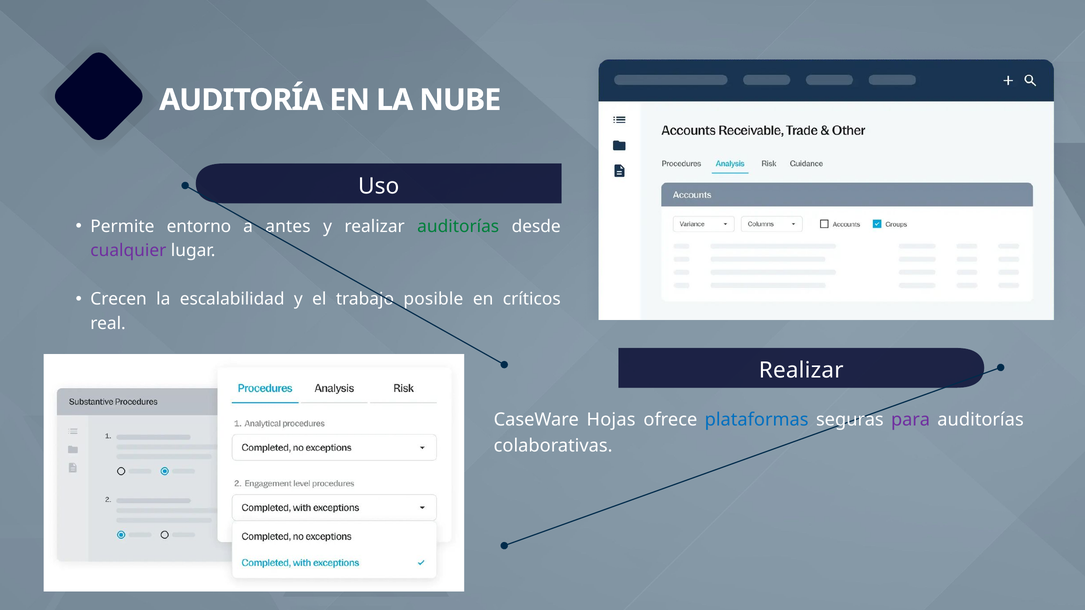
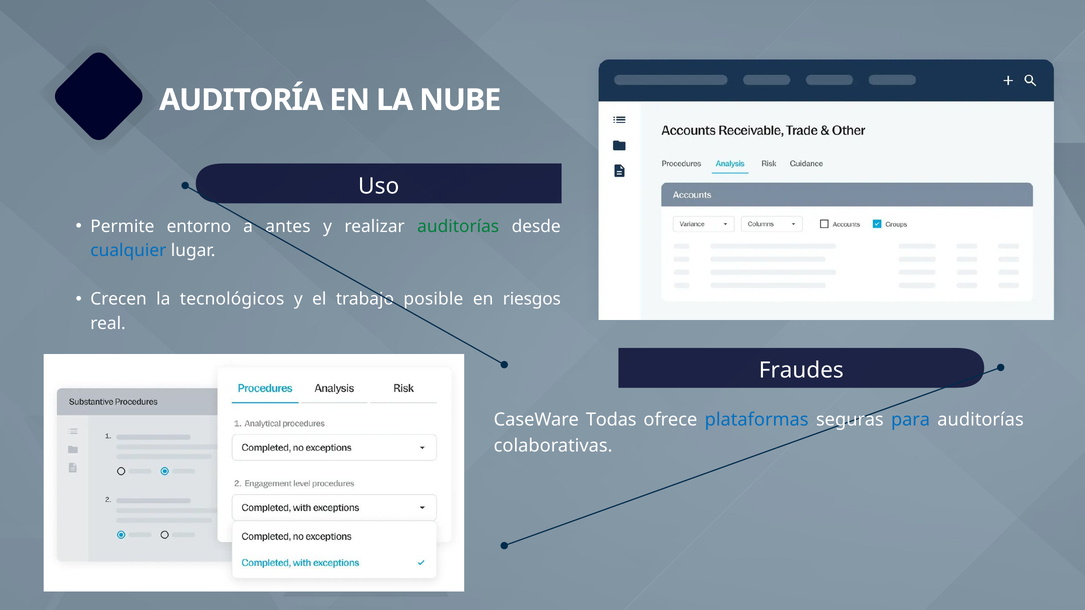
cualquier colour: purple -> blue (128, 251)
escalabilidad: escalabilidad -> tecnológicos (232, 299)
críticos: críticos -> riesgos (532, 299)
Realizar: Realizar -> Fraudes (801, 371)
Hojas: Hojas -> Todas (611, 420)
para colour: purple -> blue (911, 420)
